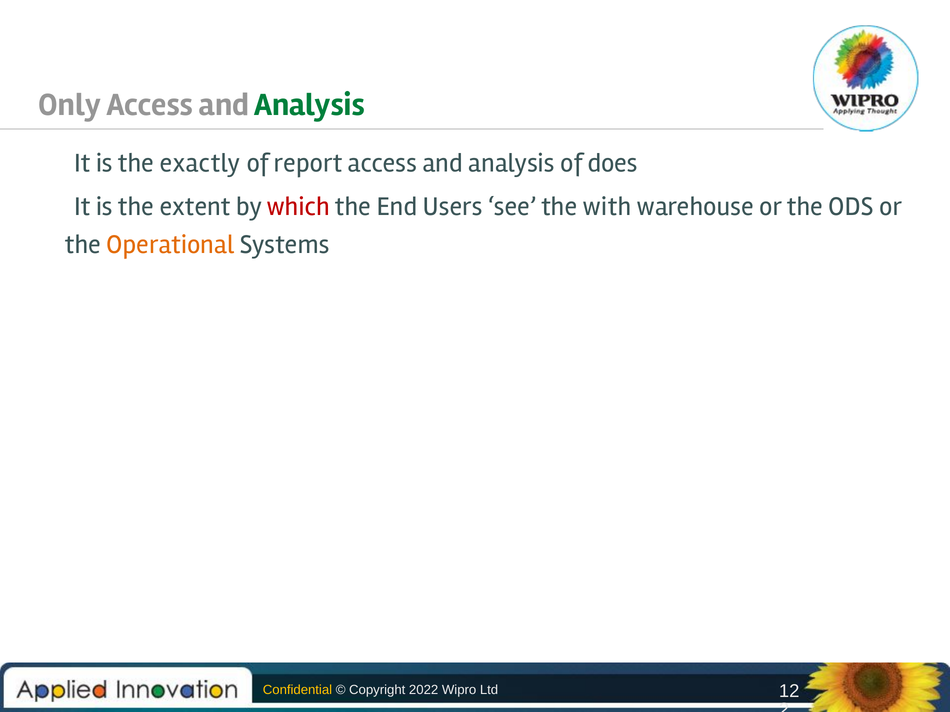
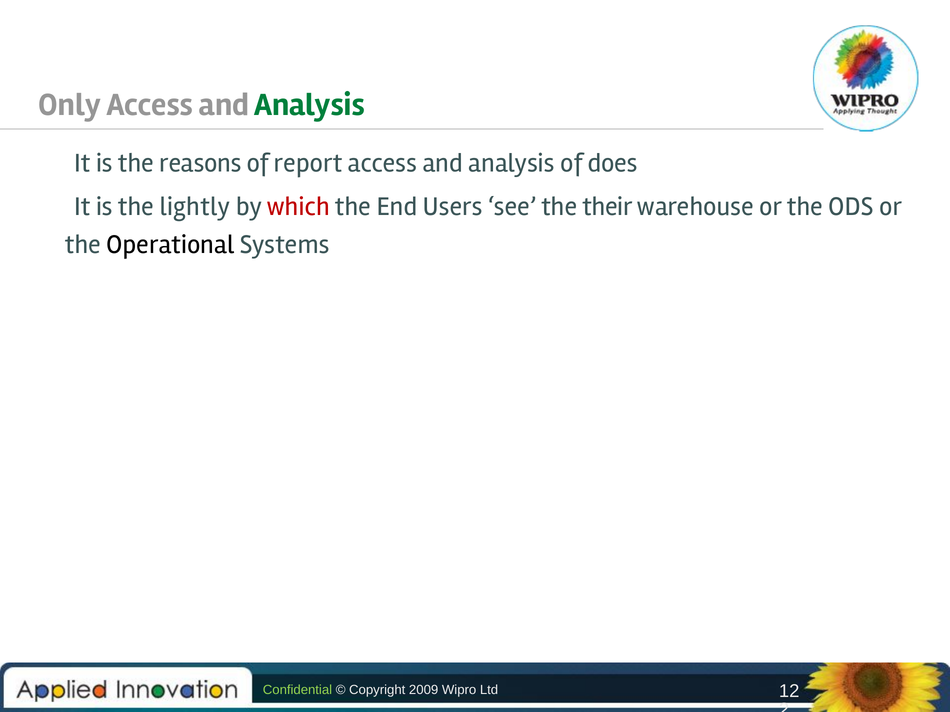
exactly: exactly -> reasons (200, 163)
extent: extent -> lightly (195, 207)
with: with -> their (607, 207)
Operational colour: orange -> black (170, 245)
Confidential colour: yellow -> light green (297, 691)
2022: 2022 -> 2009 (424, 691)
